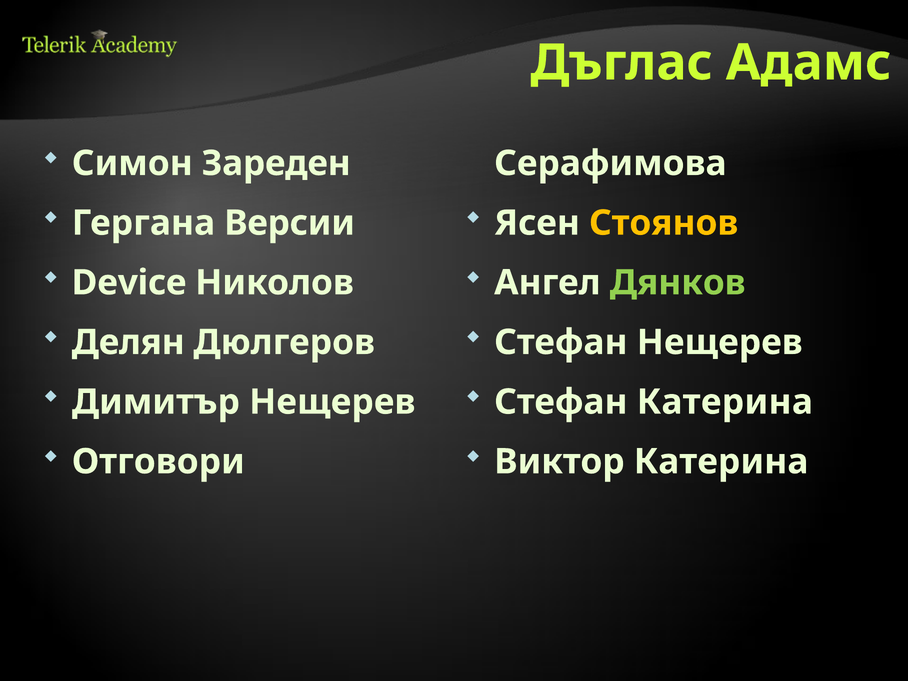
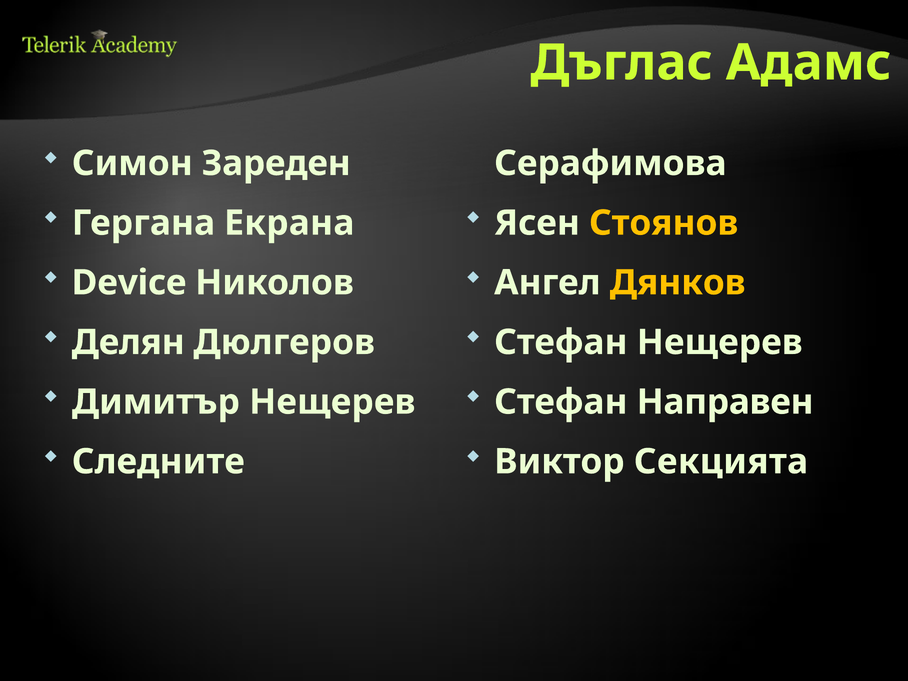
Версии: Версии -> Екрана (289, 223)
Дянков colour: light green -> yellow (678, 283)
Стефан Катерина: Катерина -> Направен (725, 402)
Отговори: Отговори -> Следните (158, 462)
Виктор Катерина: Катерина -> Секцията (721, 462)
